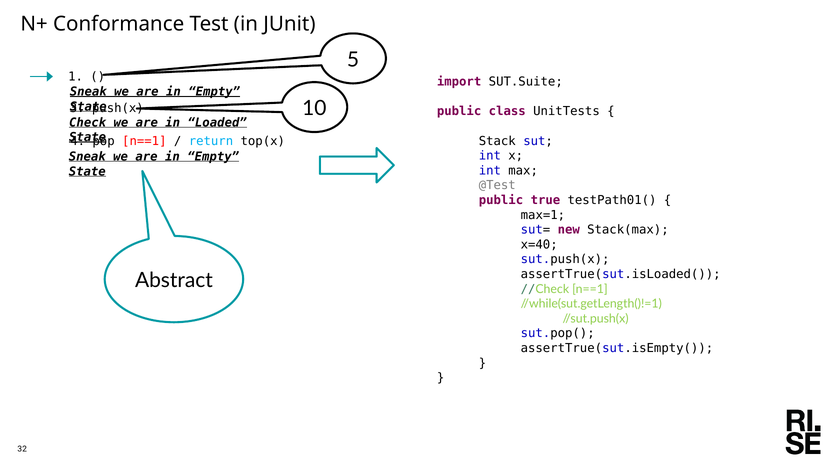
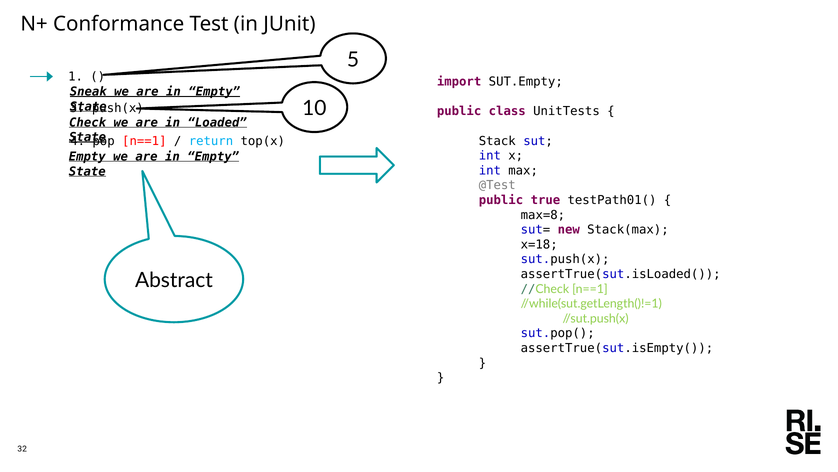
SUT.Suite: SUT.Suite -> SUT.Empty (526, 82)
Sneak: Sneak -> Empty (87, 157)
max=1: max=1 -> max=8 (543, 215)
x=40: x=40 -> x=18 (539, 244)
